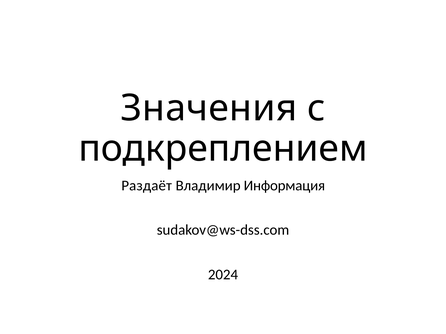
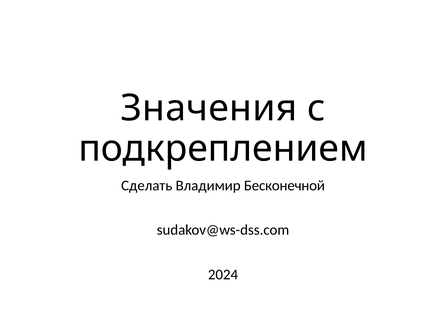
Раздаёт: Раздаёт -> Сделать (147, 186)
Информация: Информация -> Бесконечной (284, 186)
